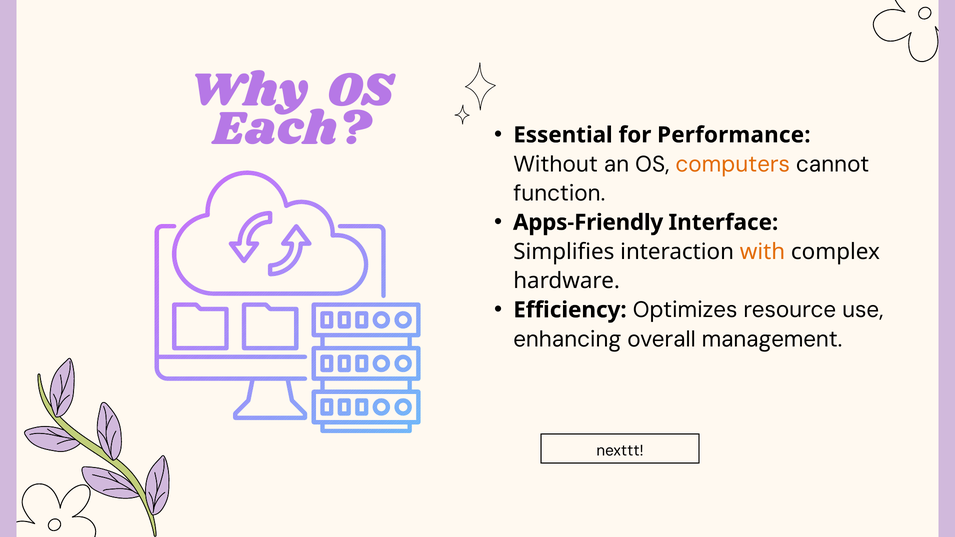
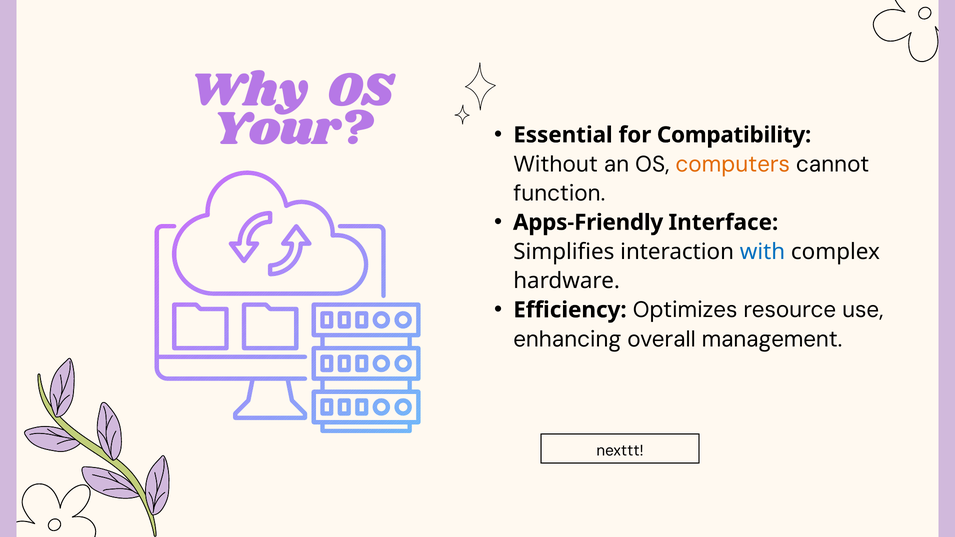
Each: Each -> Your (292, 128)
Performance: Performance -> Compatibility (734, 135)
with colour: orange -> blue (762, 252)
